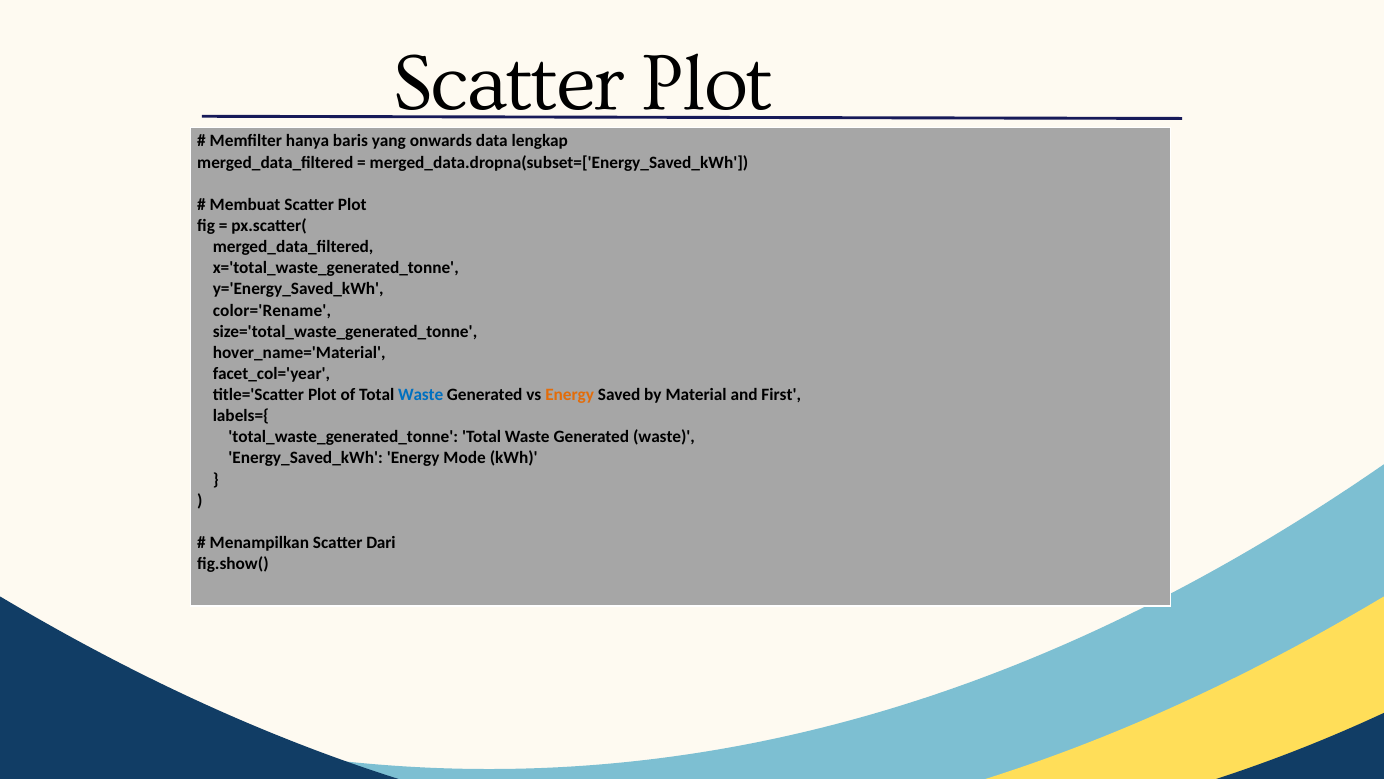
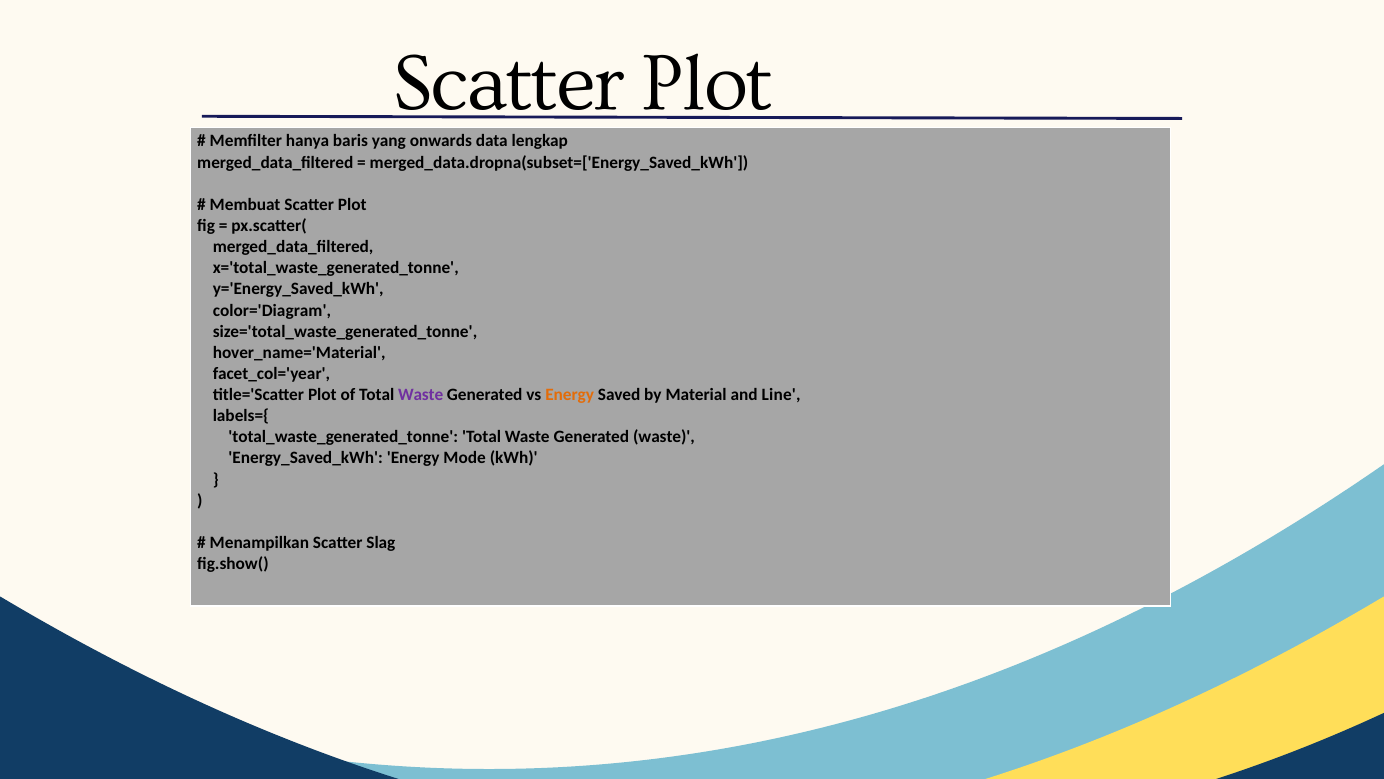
color='Rename: color='Rename -> color='Diagram (272, 310)
Waste colour: blue -> purple (421, 395)
First: First -> Line (781, 395)
Dari: Dari -> Slag (381, 542)
